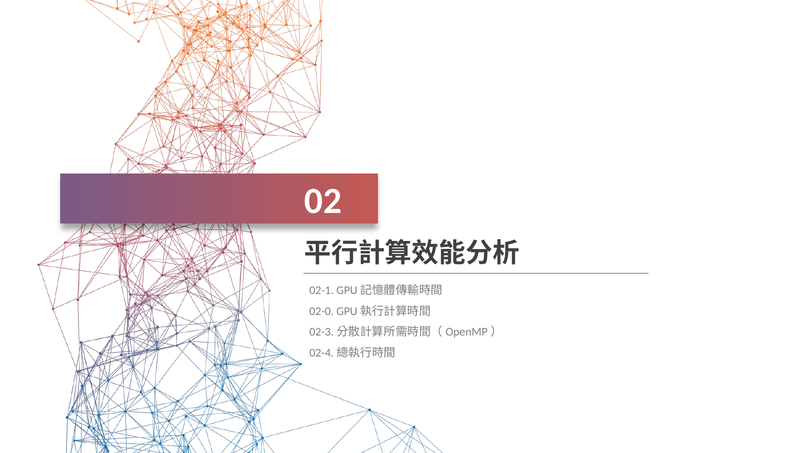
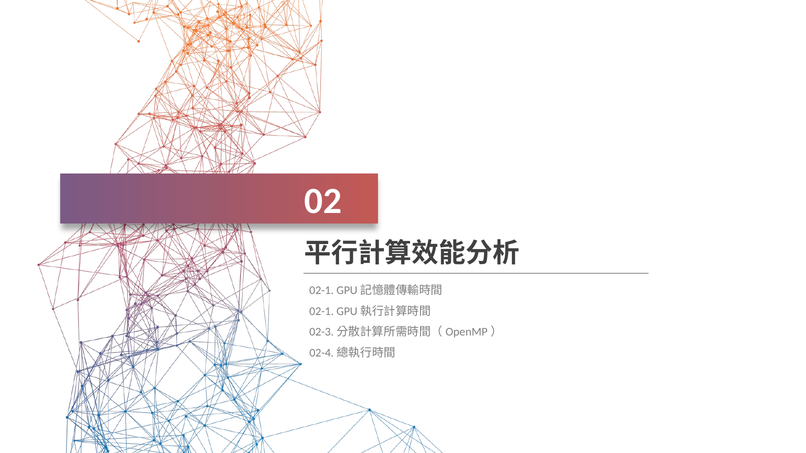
02-0: 02-0 -> 02-1 (322, 312)
